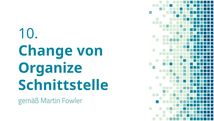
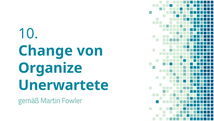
Schnittstelle: Schnittstelle -> Unerwartete (63, 85)
